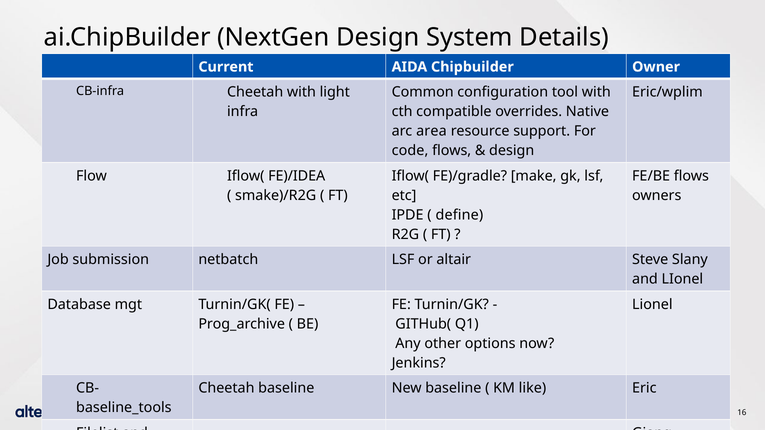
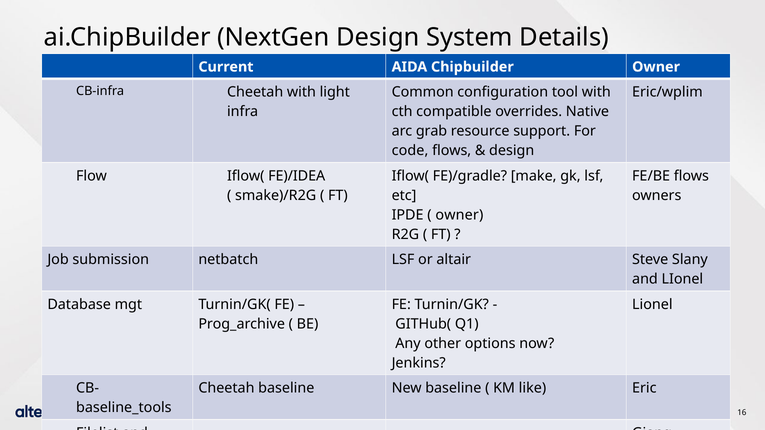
area: area -> grab (432, 131)
define: define -> owner (459, 215)
